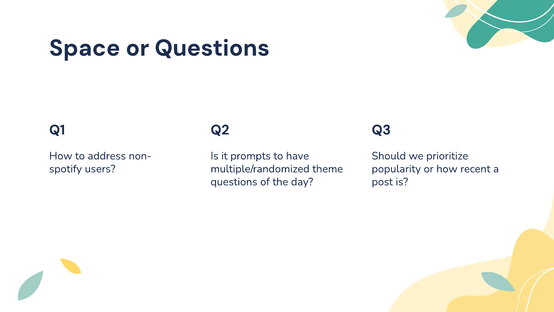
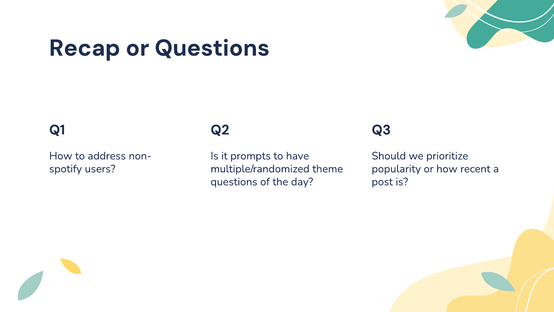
Space: Space -> Recap (85, 48)
